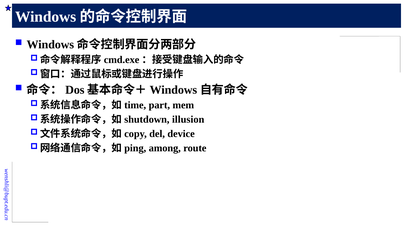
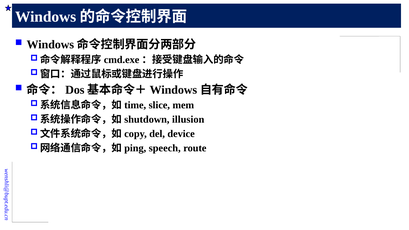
part: part -> slice (159, 105)
among: among -> speech (165, 148)
